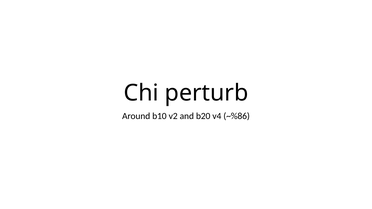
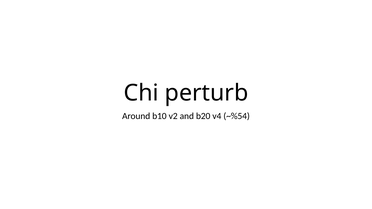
~%86: ~%86 -> ~%54 (237, 116)
